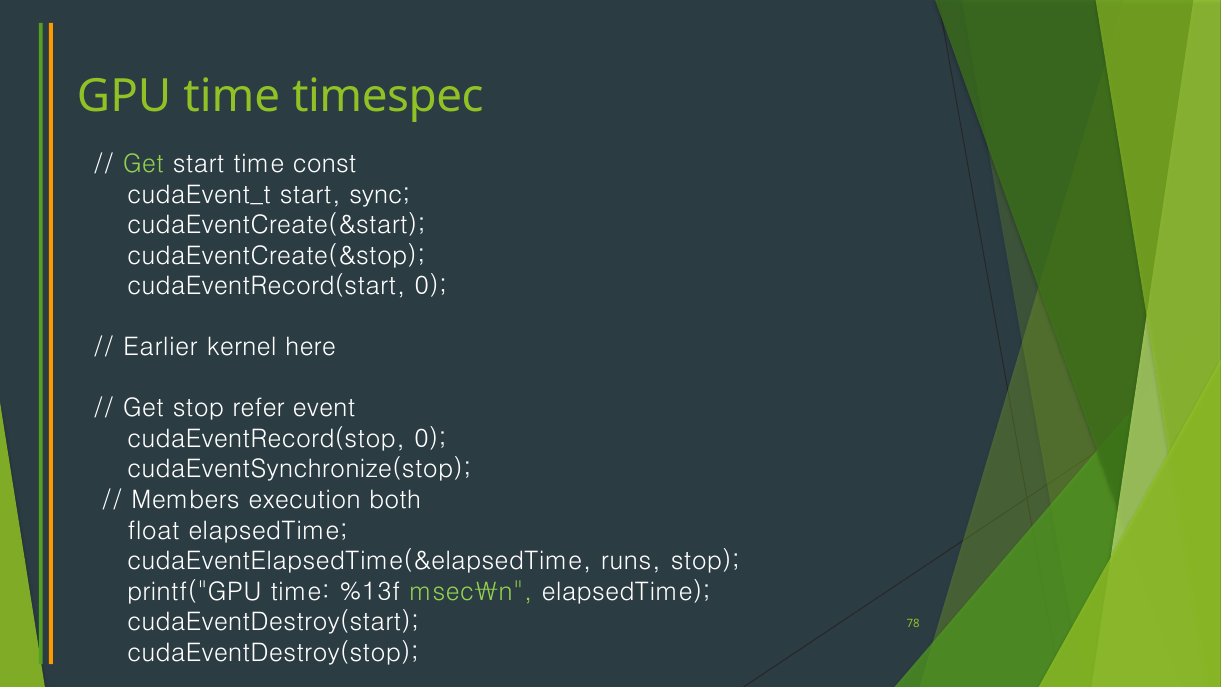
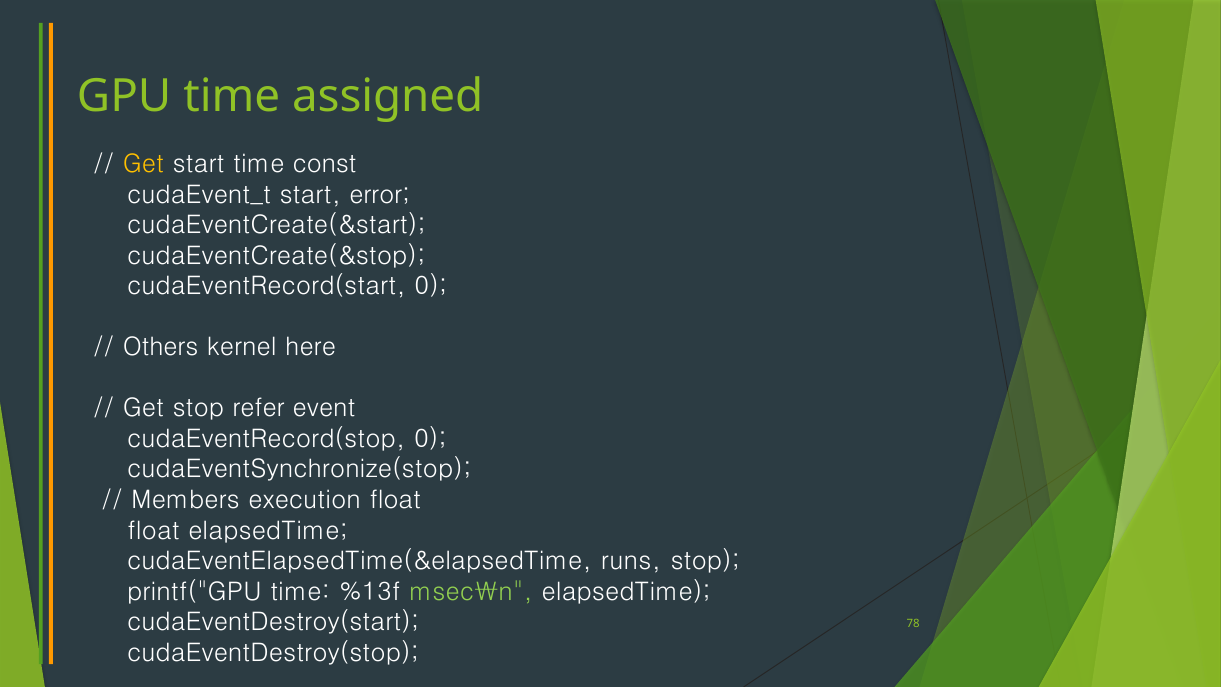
timespec: timespec -> assigned (388, 96)
Get colour: light green -> yellow (143, 164)
sync: sync -> error (380, 195)
Earlier: Earlier -> Others (161, 347)
execution both: both -> float (395, 500)
